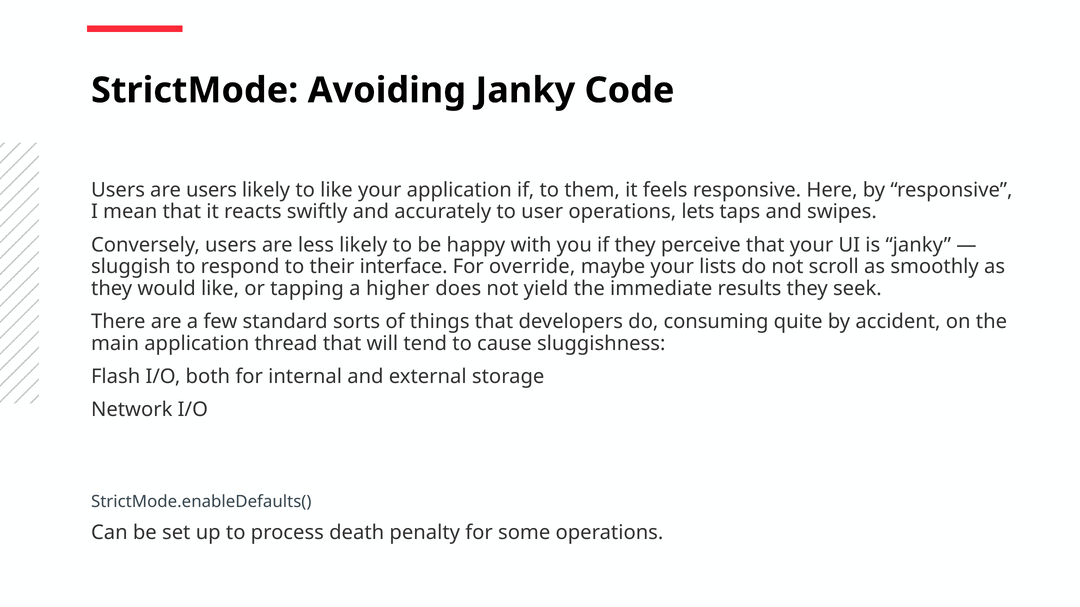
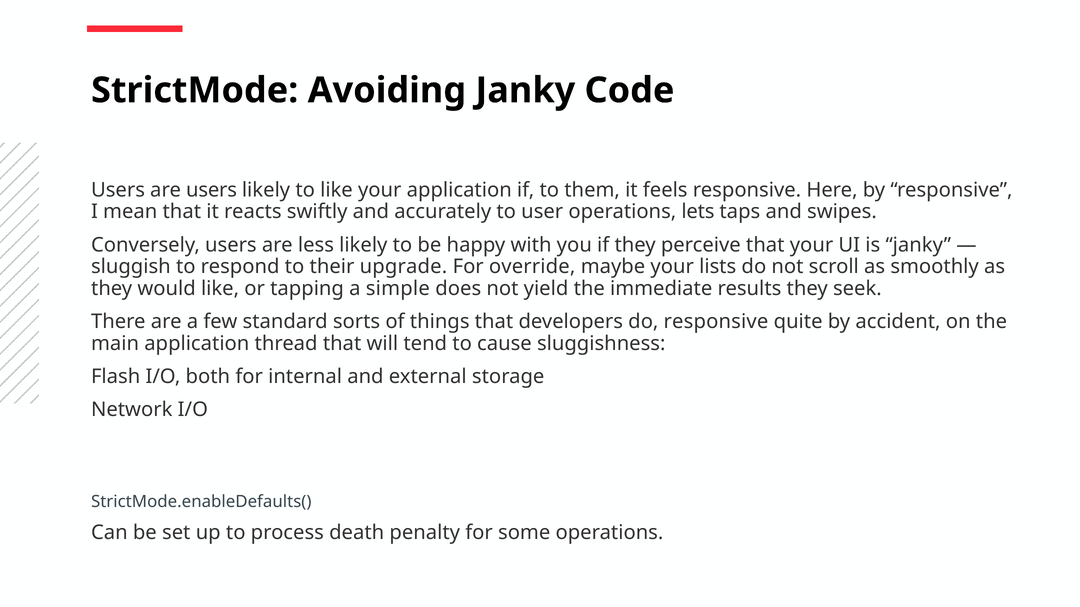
interface: interface -> upgrade (403, 267)
higher: higher -> simple (398, 289)
do consuming: consuming -> responsive (716, 322)
